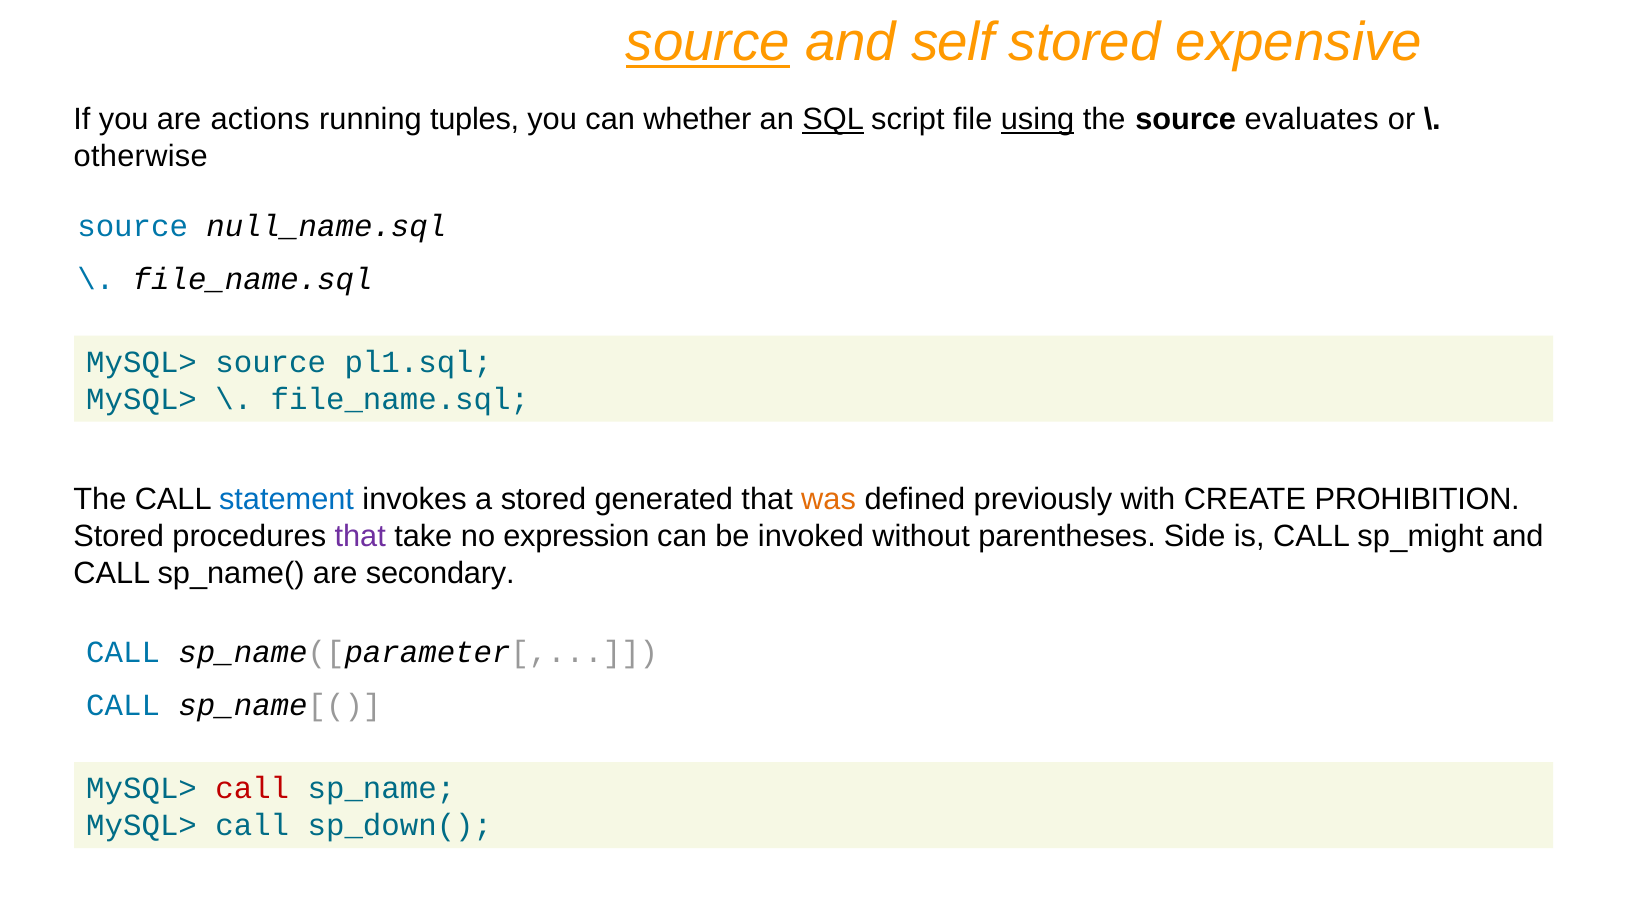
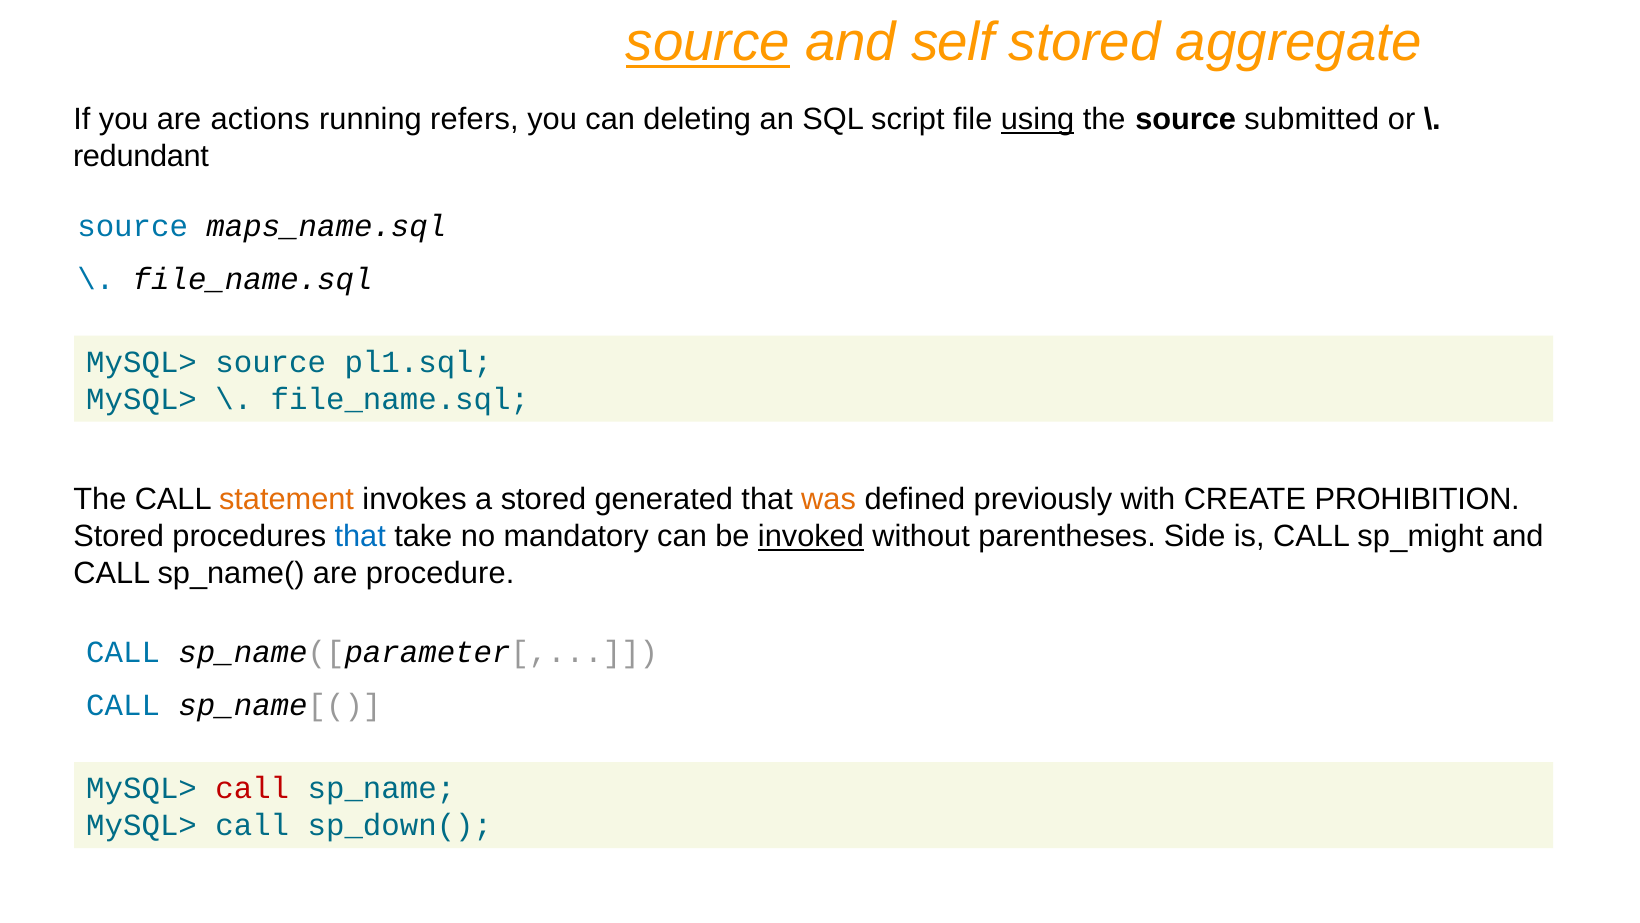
expensive: expensive -> aggregate (1299, 43)
tuples: tuples -> refers (474, 120)
whether: whether -> deleting (697, 120)
SQL underline: present -> none (833, 120)
evaluates: evaluates -> submitted (1312, 120)
otherwise: otherwise -> redundant (141, 157)
null_name.sql: null_name.sql -> maps_name.sql (326, 226)
statement colour: blue -> orange (287, 499)
that colour: purple -> blue (360, 536)
expression: expression -> mandatory (576, 536)
invoked underline: none -> present (811, 536)
secondary: secondary -> procedure (440, 573)
